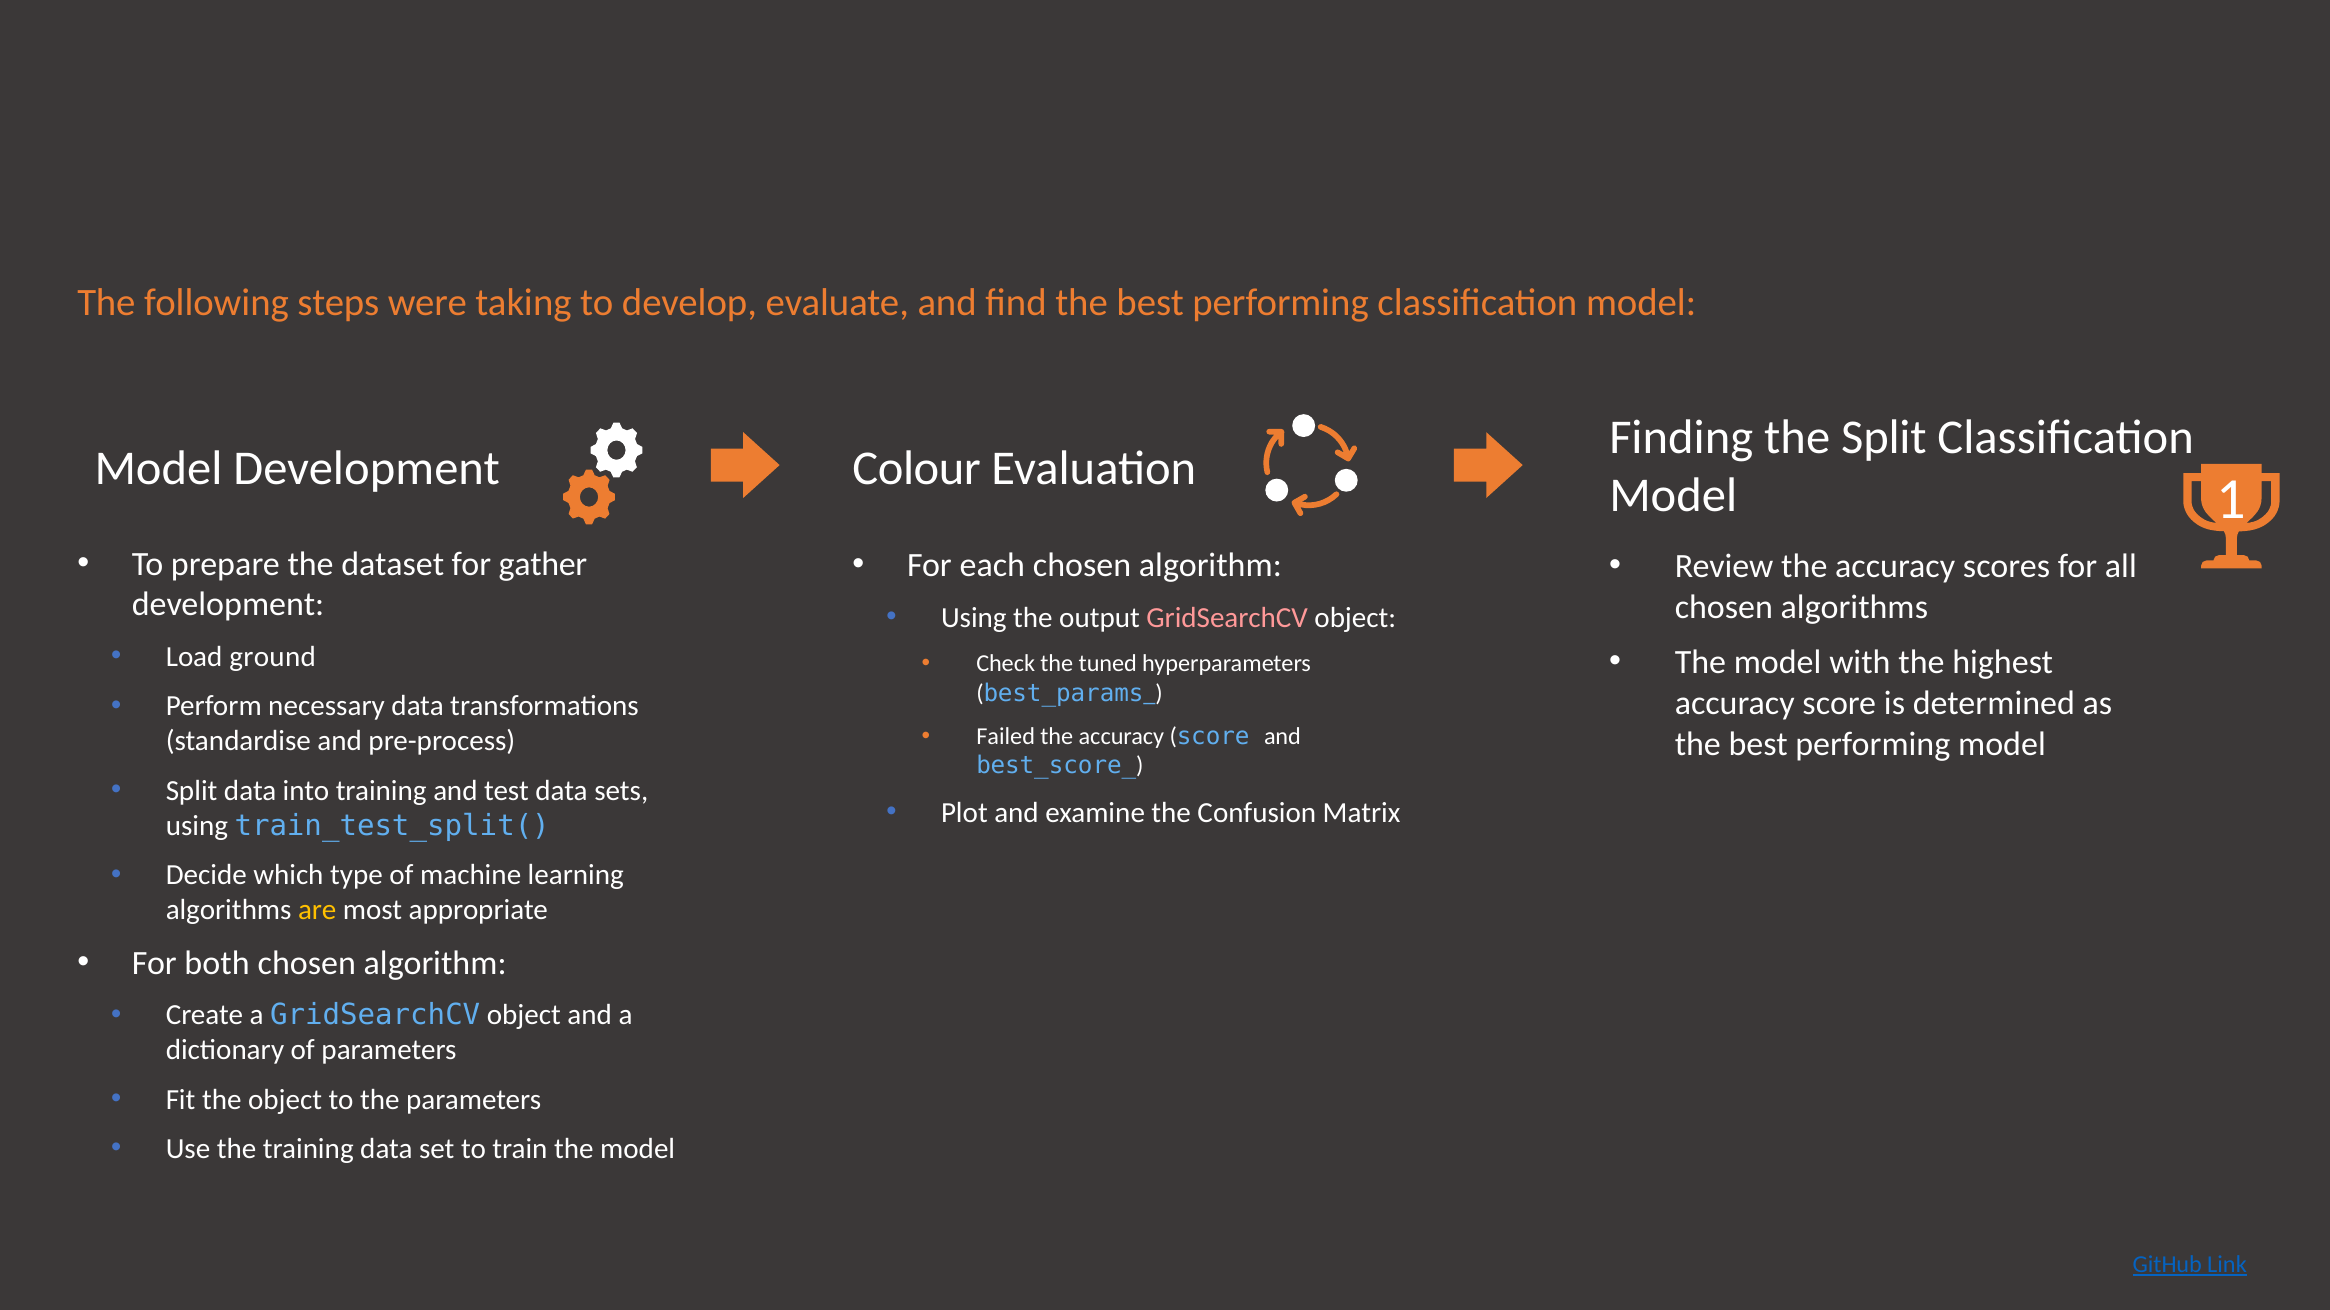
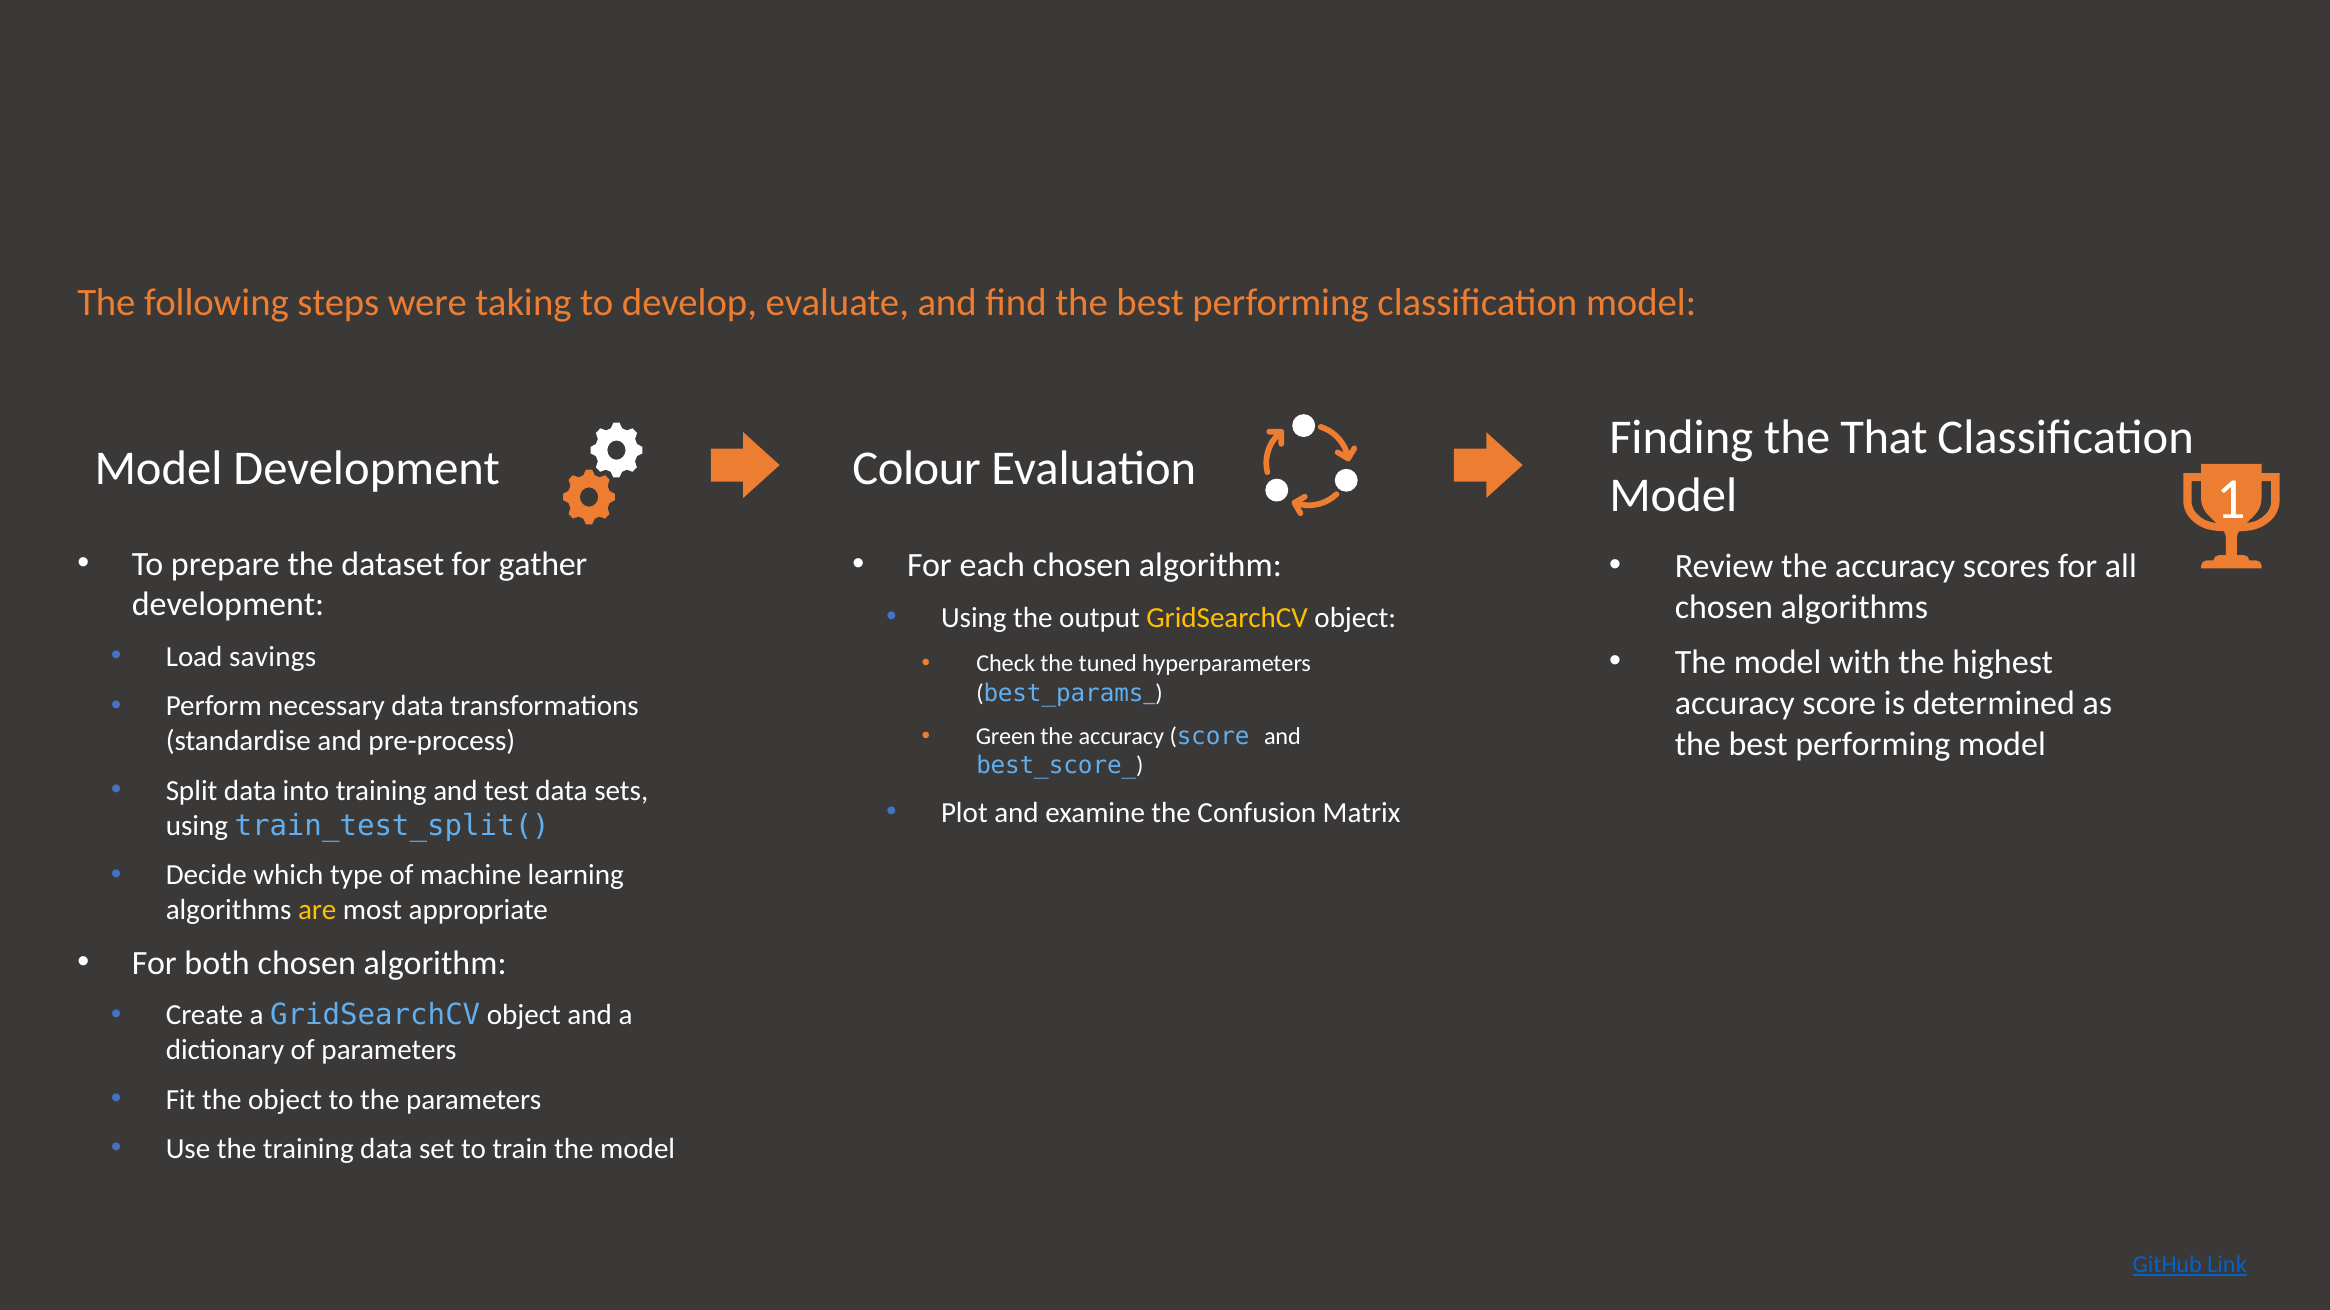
the Split: Split -> That (1884, 437)
GridSearchCV colour: pink -> yellow (1227, 618)
ground: ground -> savings (273, 657)
Failed: Failed -> Green (1006, 737)
